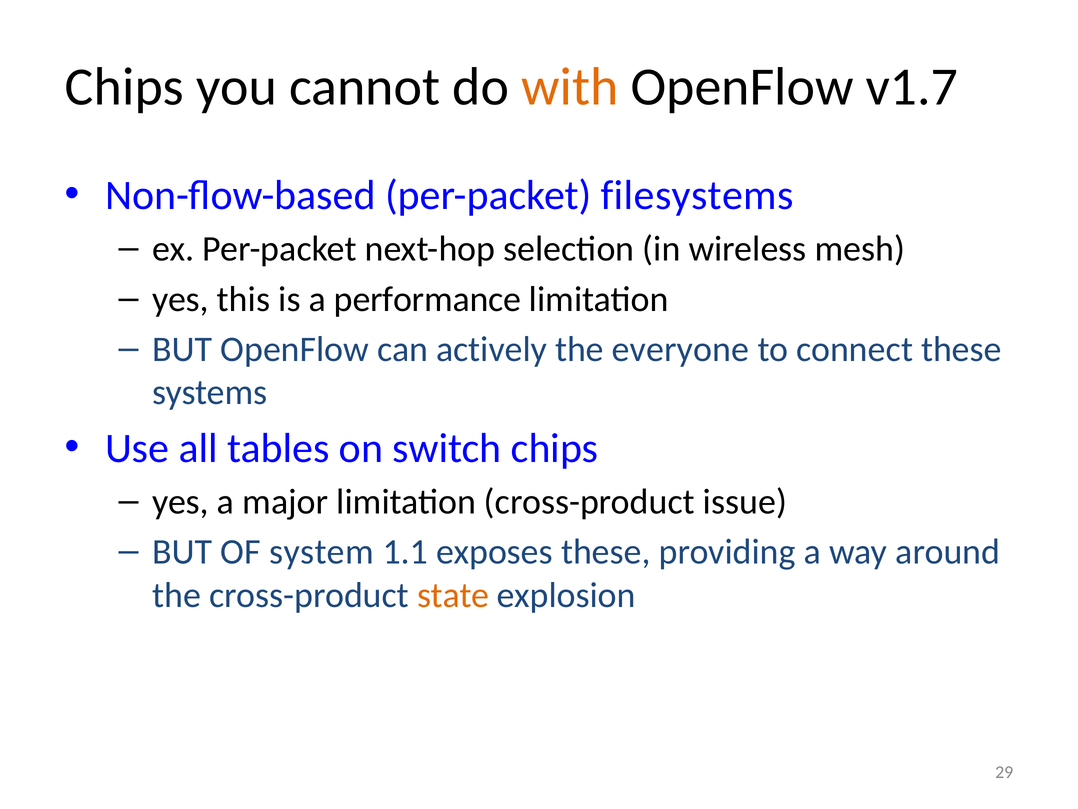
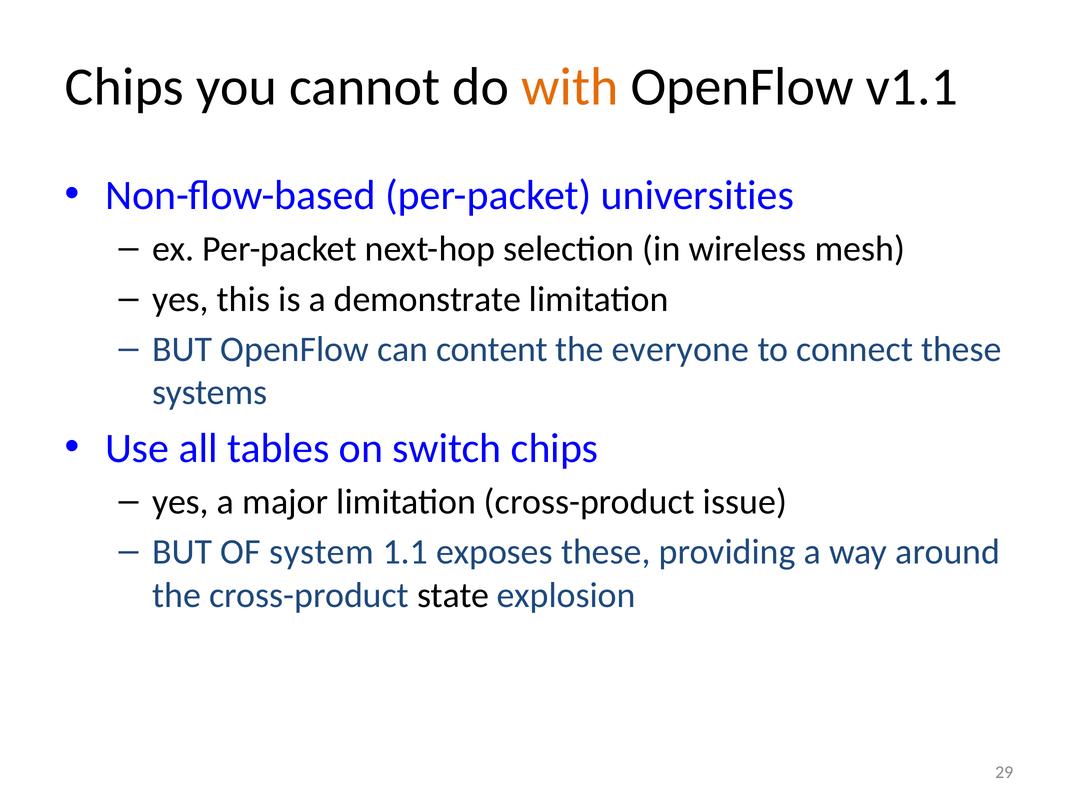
v1.7: v1.7 -> v1.1 (912, 87)
filesystems: filesystems -> universities (697, 195)
performance: performance -> demonstrate (427, 299)
actively: actively -> content (492, 349)
state colour: orange -> black (453, 595)
